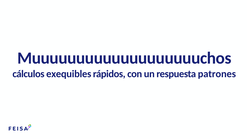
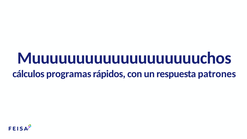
exequibles: exequibles -> programas (69, 74)
